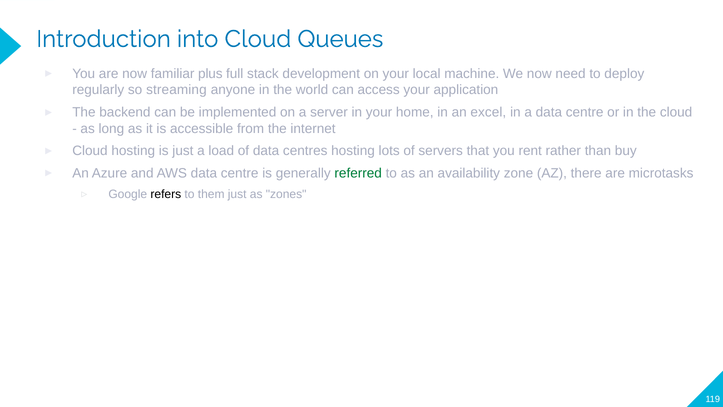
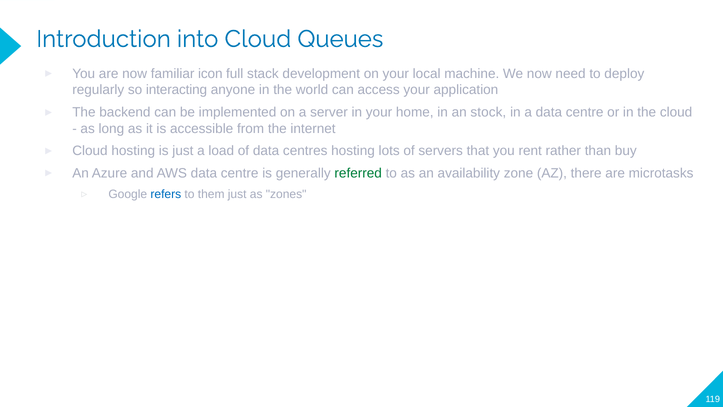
plus: plus -> icon (210, 74)
streaming: streaming -> interacting (177, 90)
excel: excel -> stock (488, 112)
refers colour: black -> blue (166, 194)
